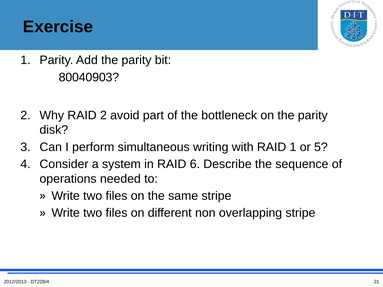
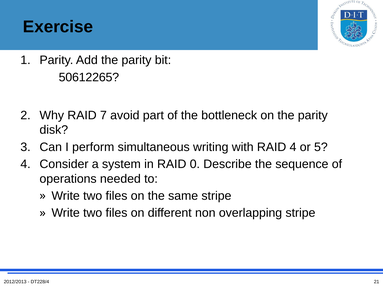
80040903: 80040903 -> 50612265 (89, 77)
RAID 2: 2 -> 7 (103, 115)
RAID 1: 1 -> 4 (293, 147)
6: 6 -> 0 (195, 164)
